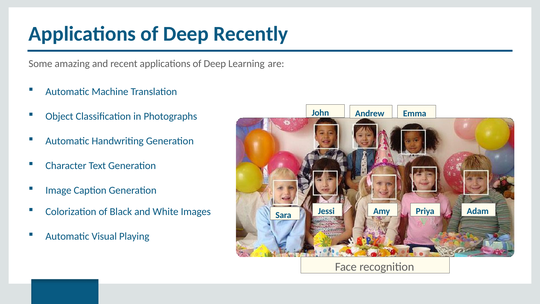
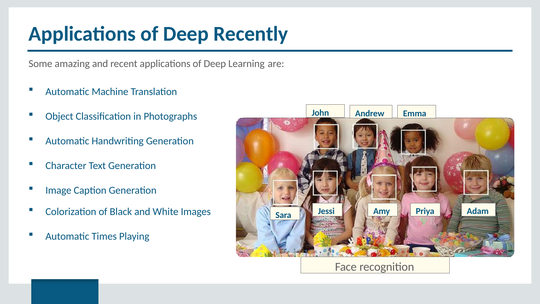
Visual: Visual -> Times (104, 236)
